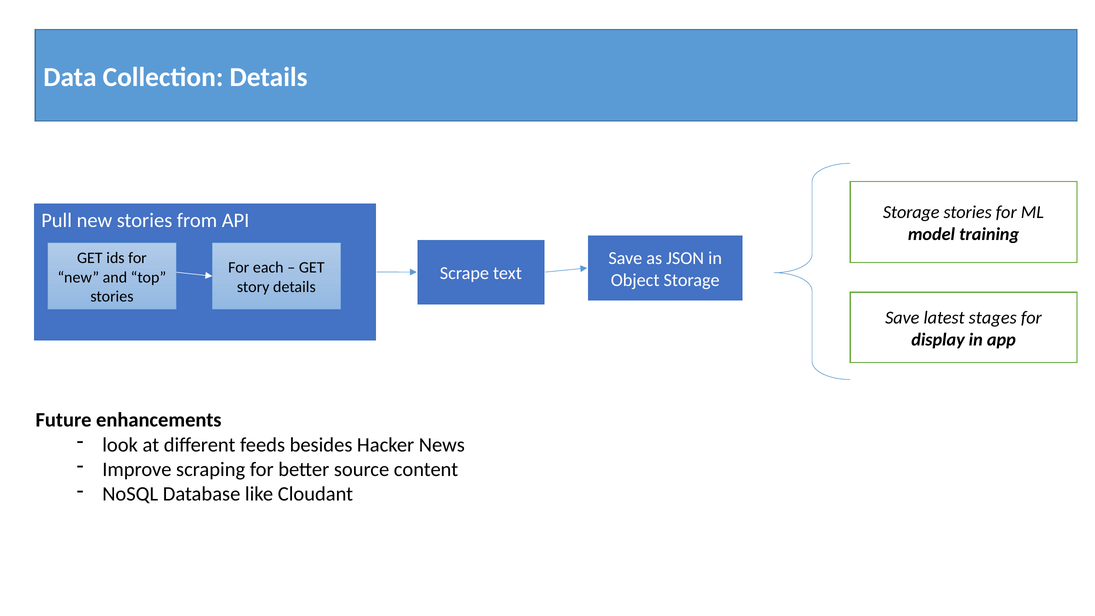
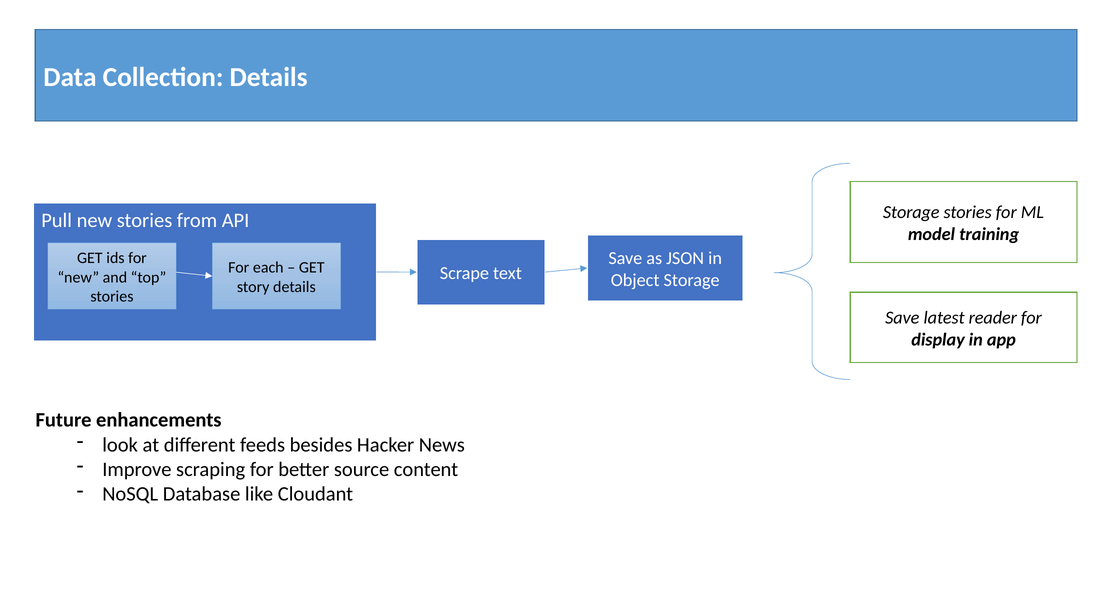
stages: stages -> reader (993, 318)
